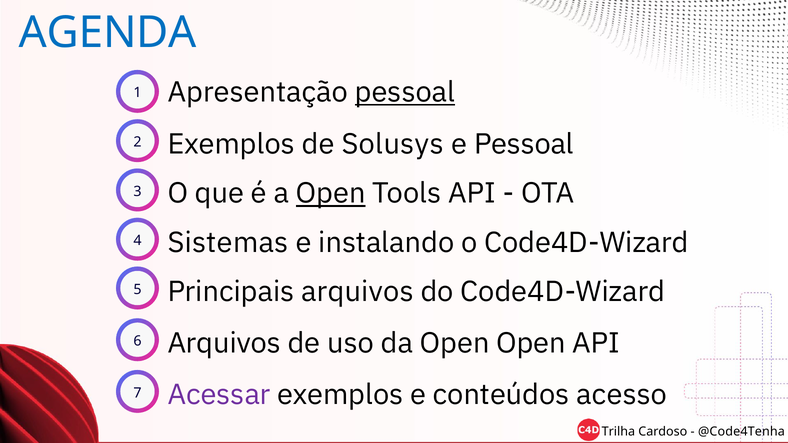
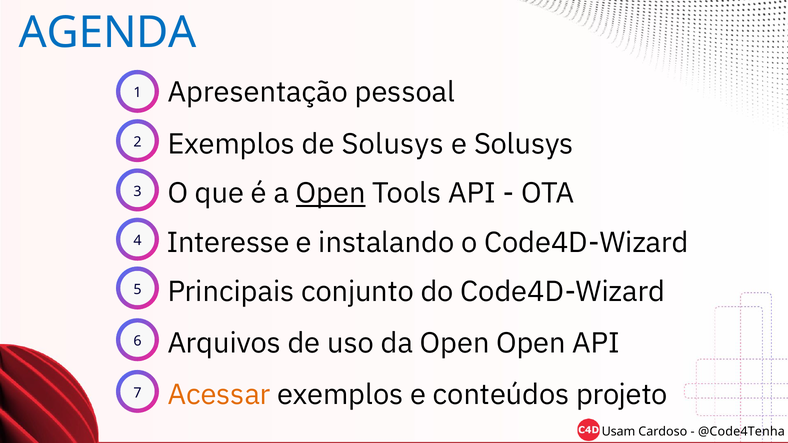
pessoal underline: present -> none (405, 92)
e Pessoal: Pessoal -> Solusys (524, 144)
Sistemas: Sistemas -> Interesse (228, 243)
Principais arquivos: arquivos -> conjunto (358, 292)
Acessar colour: purple -> orange (219, 395)
acesso: acesso -> projeto (622, 395)
Trilha: Trilha -> Usam (618, 432)
